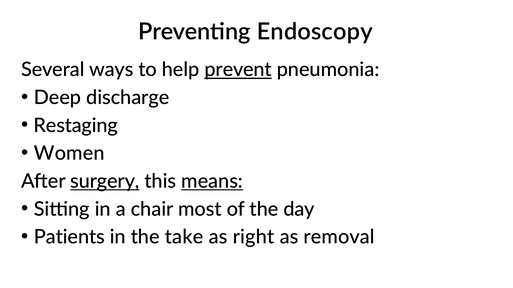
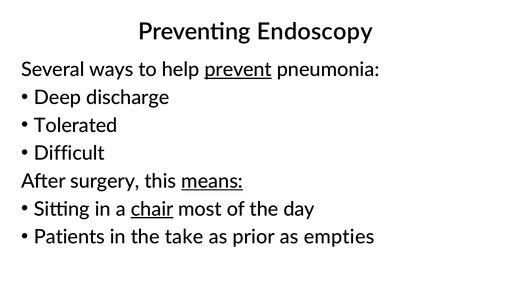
Restaging: Restaging -> Tolerated (76, 126)
Women: Women -> Difficult (69, 154)
surgery underline: present -> none (105, 182)
chair underline: none -> present (152, 210)
right: right -> prior (254, 238)
removal: removal -> empties (339, 238)
